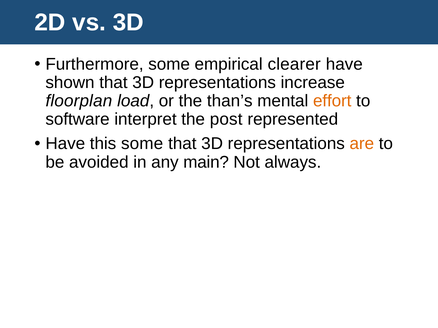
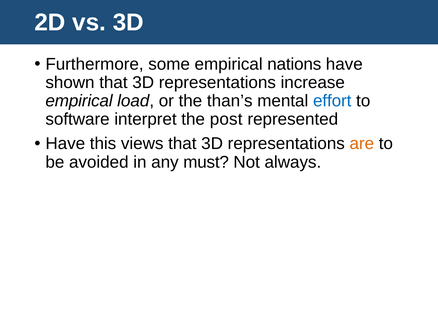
clearer: clearer -> nations (294, 64)
floorplan: floorplan -> empirical (79, 101)
effort colour: orange -> blue (332, 101)
this some: some -> views (142, 144)
main: main -> must (206, 162)
